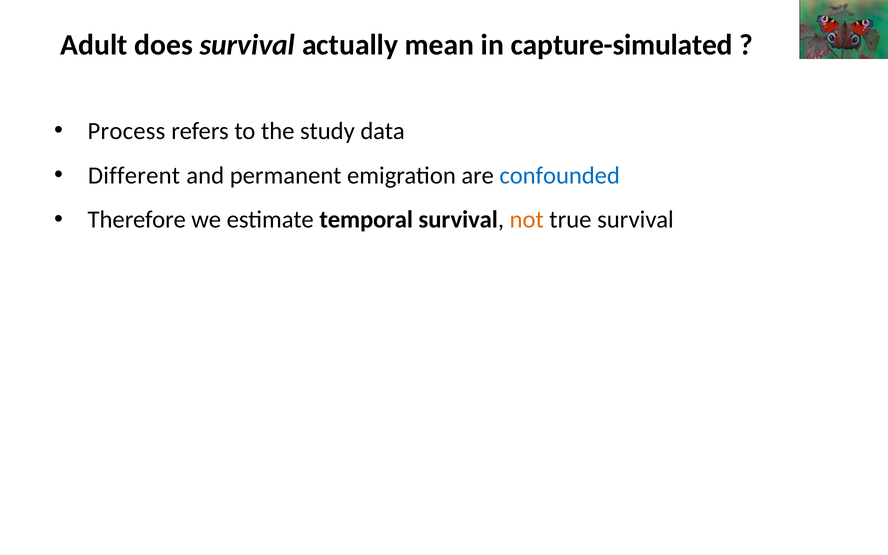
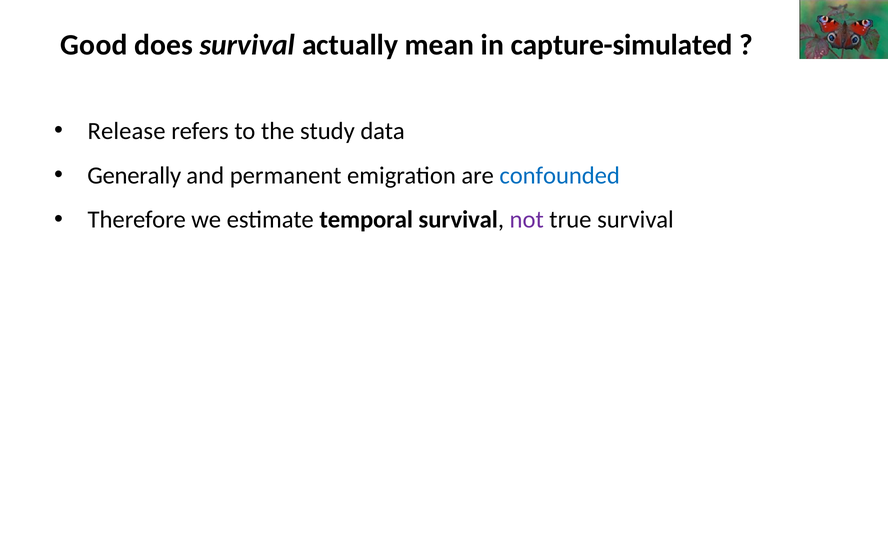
Adult: Adult -> Good (94, 45)
Process: Process -> Release (127, 131)
Different: Different -> Generally (134, 175)
not colour: orange -> purple (527, 220)
